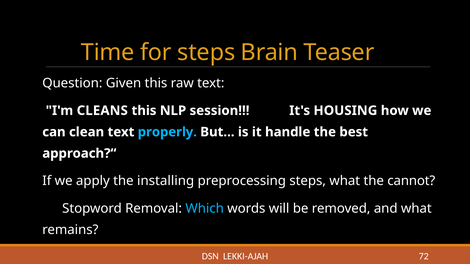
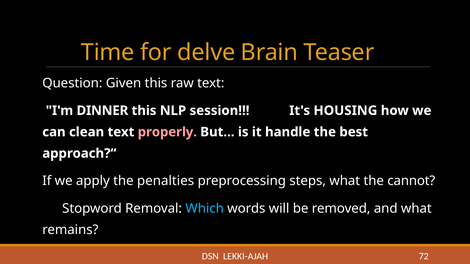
for steps: steps -> delve (206, 53)
CLEANS: CLEANS -> DINNER (102, 111)
properly colour: light blue -> pink (167, 132)
installing: installing -> penalties (166, 181)
